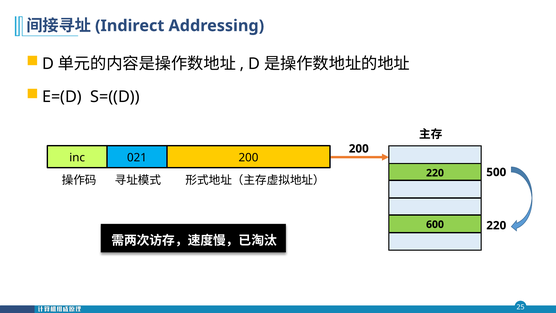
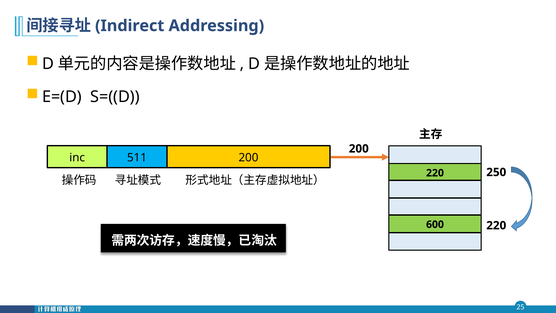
021: 021 -> 511 (137, 157)
500: 500 -> 250 (496, 172)
